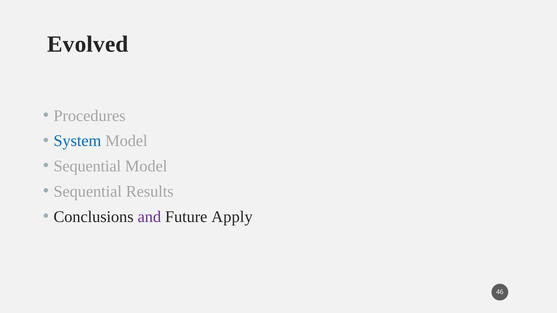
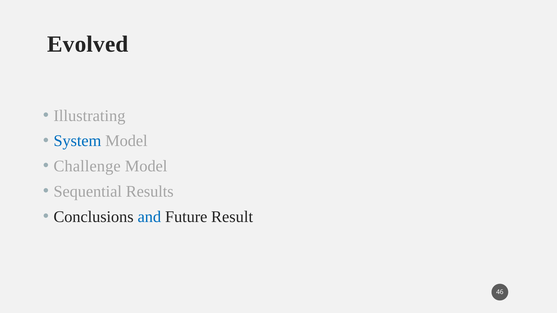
Procedures: Procedures -> Illustrating (89, 116)
Sequential: Sequential -> Challenge (87, 166)
and colour: purple -> blue (149, 217)
Apply: Apply -> Result (232, 217)
